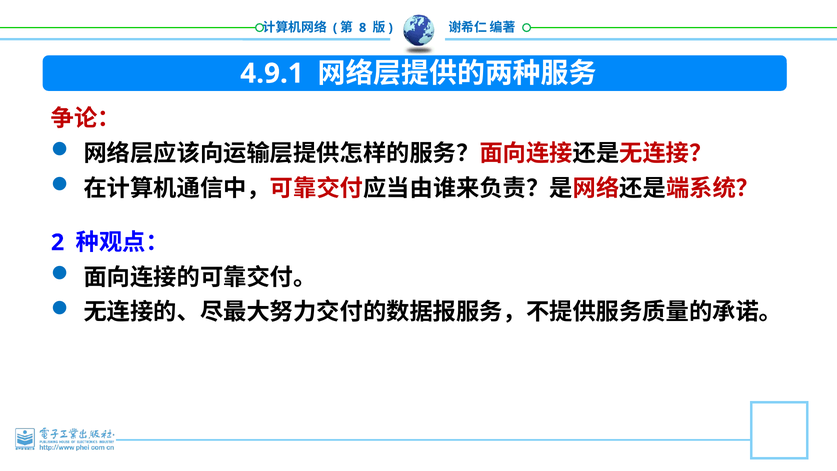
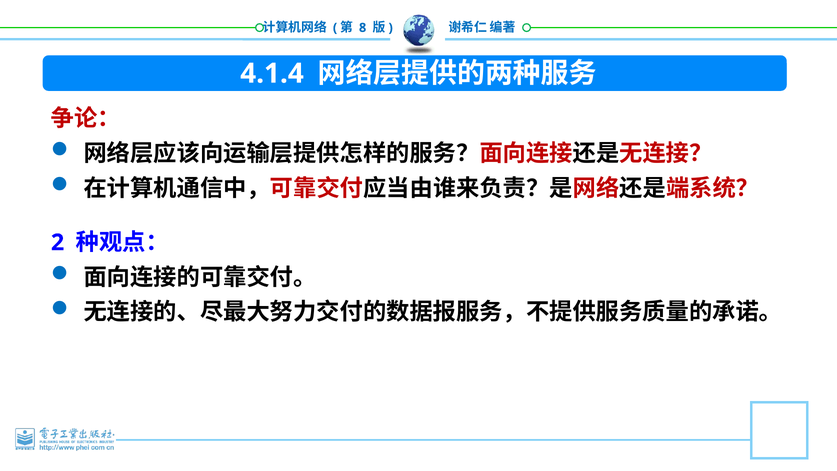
4.9.1: 4.9.1 -> 4.1.4 (272, 73)
